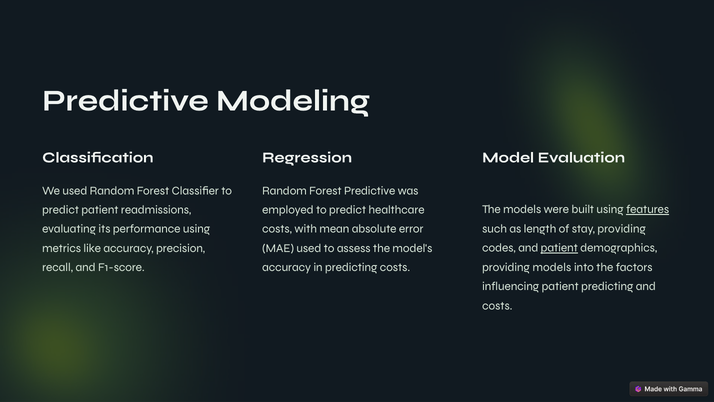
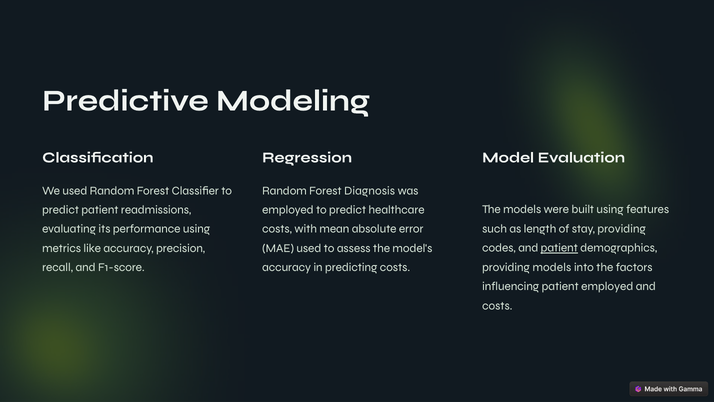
Forest Predictive: Predictive -> Diagnosis (370, 190)
features underline: present -> none (648, 209)
patient predicting: predicting -> employed (607, 286)
